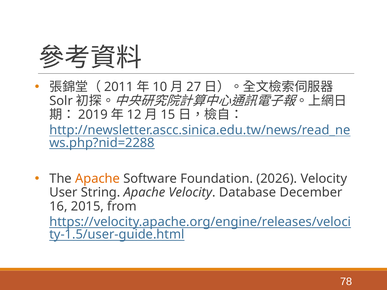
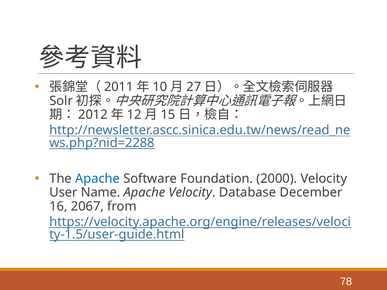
2019: 2019 -> 2012 (93, 115)
Apache colour: orange -> blue (98, 179)
2026: 2026 -> 2000 (277, 179)
String: String -> Name (101, 193)
2015: 2015 -> 2067 (87, 207)
